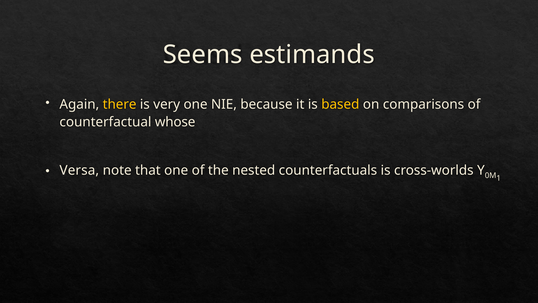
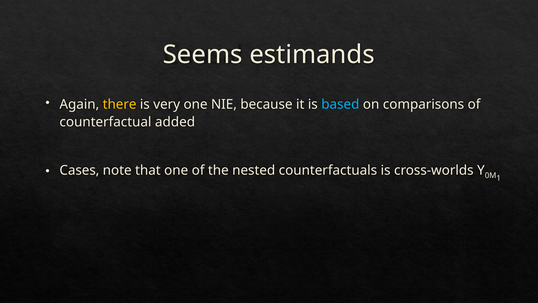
based colour: yellow -> light blue (340, 104)
whose: whose -> added (175, 122)
Versa: Versa -> Cases (79, 170)
